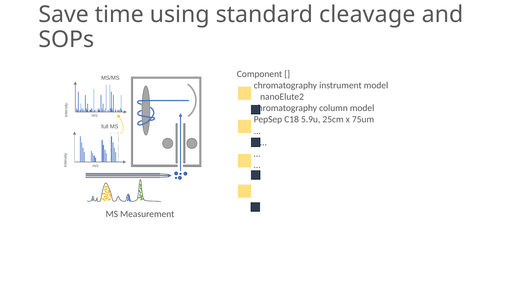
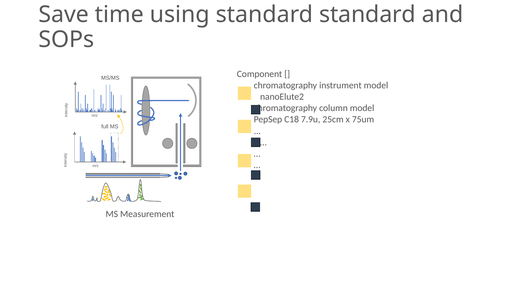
standard cleavage: cleavage -> standard (367, 15)
5.9u: 5.9u -> 7.9u (311, 120)
